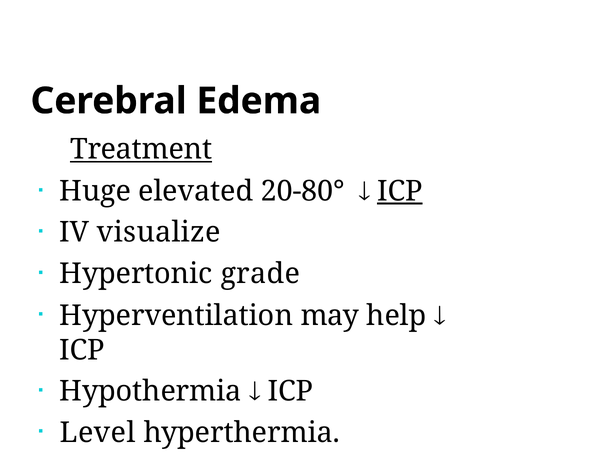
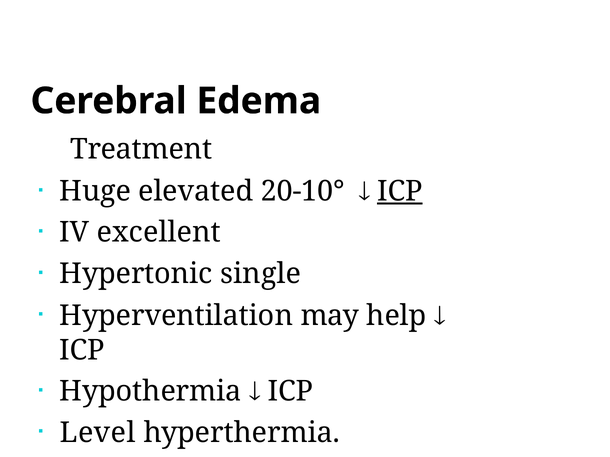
Treatment underline: present -> none (141, 150)
20-80°: 20-80° -> 20-10° (303, 191)
visualize: visualize -> excellent (159, 233)
grade: grade -> single (261, 274)
